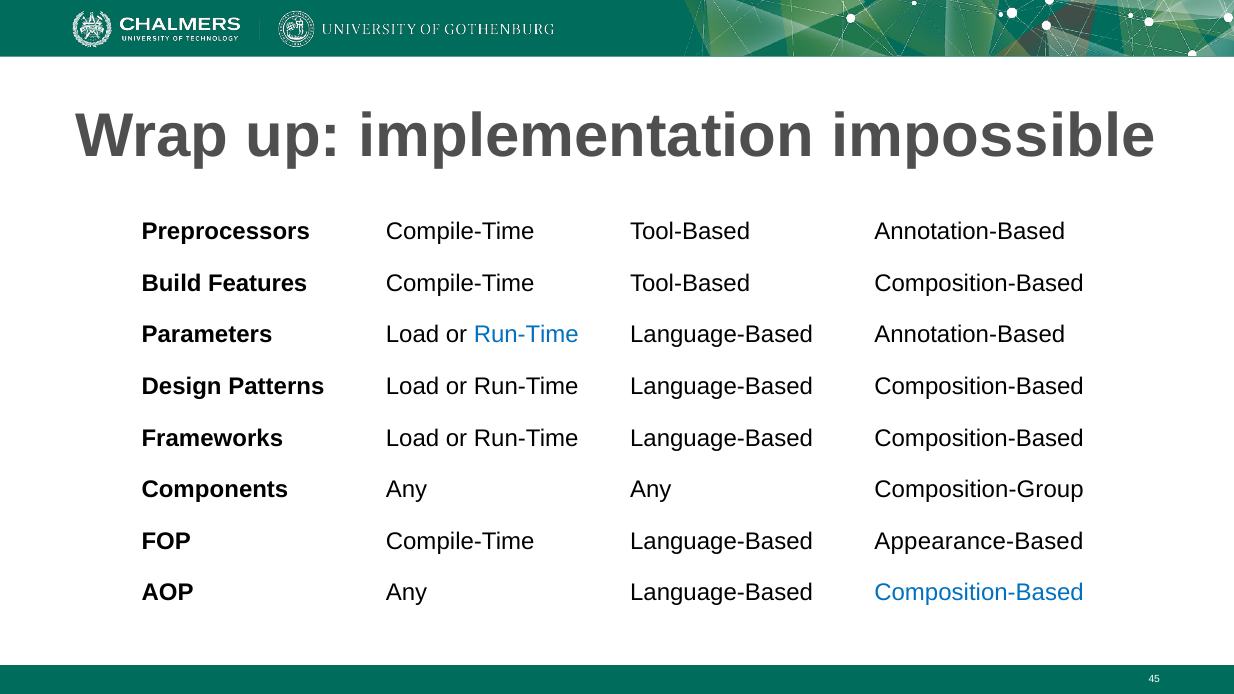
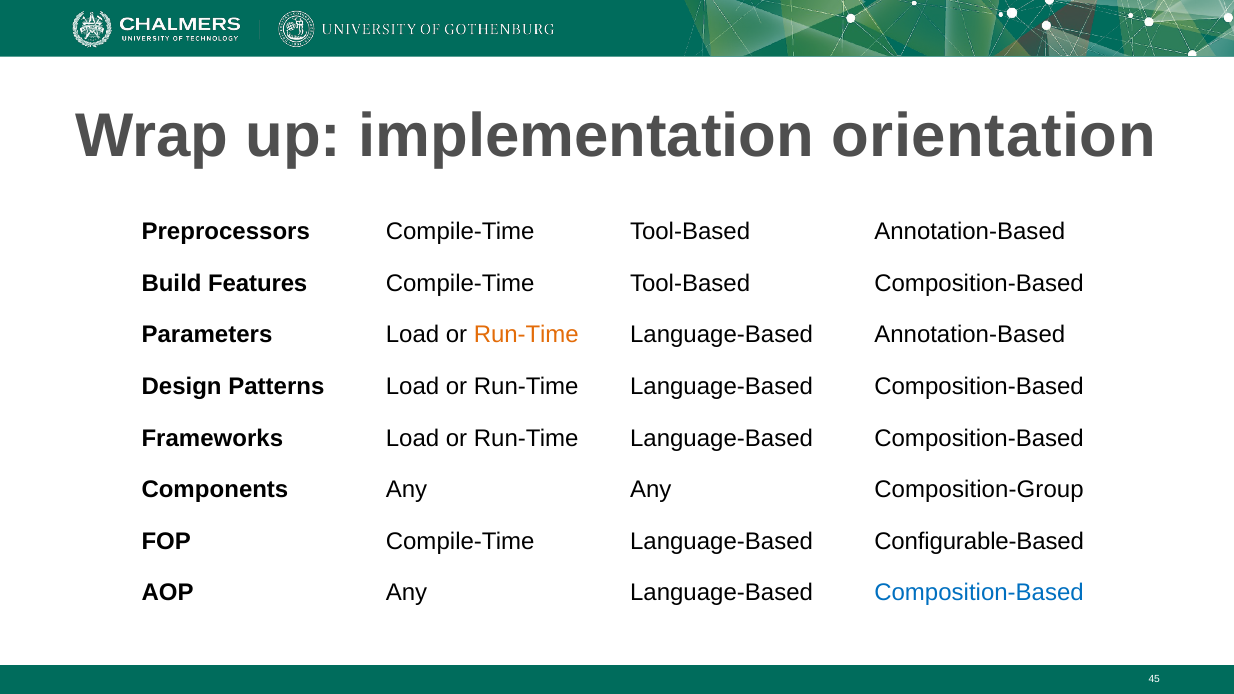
impossible: impossible -> orientation (994, 136)
Run-Time colour: blue -> orange (526, 335)
Appearance-Based: Appearance-Based -> Configurable-Based (979, 541)
